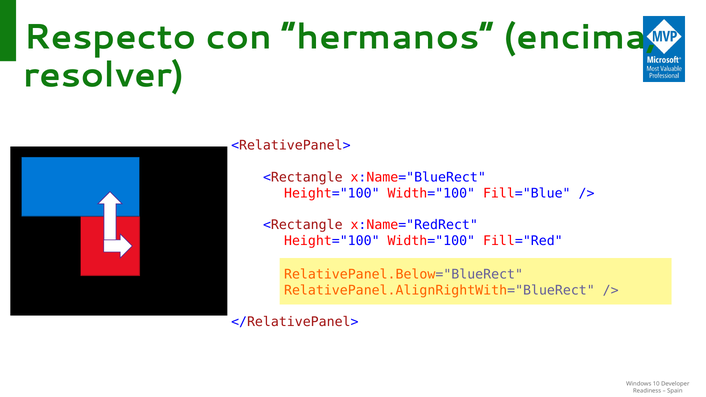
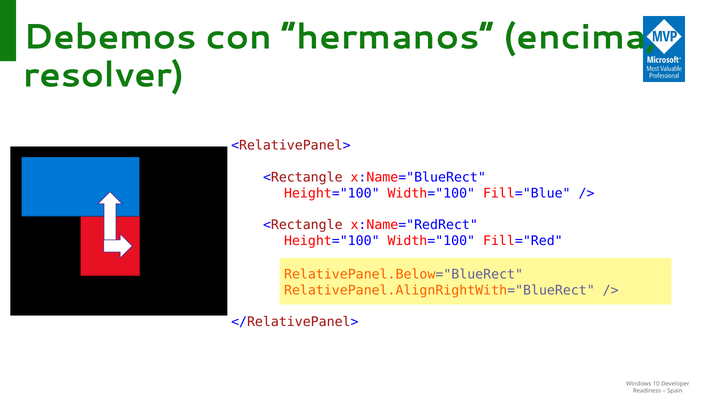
Respecto: Respecto -> Debemos (110, 37)
